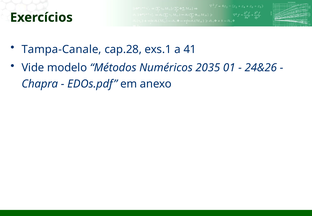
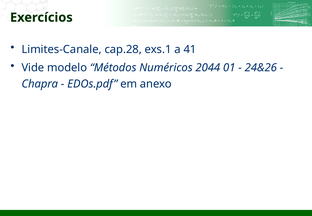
Tampa-Canale: Tampa-Canale -> Limites-Canale (62, 49)
2035: 2035 -> 2044 (208, 68)
